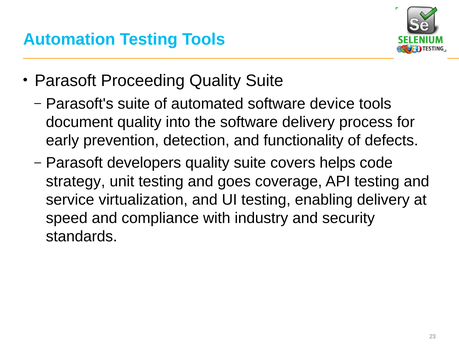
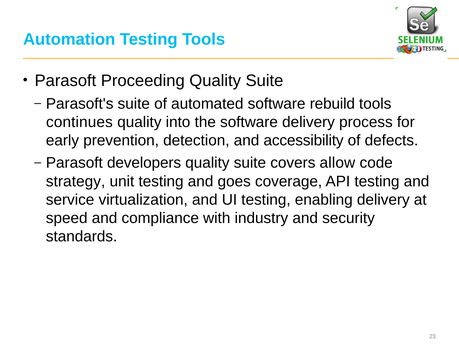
device: device -> rebuild (332, 103)
document: document -> continues (79, 122)
functionality: functionality -> accessibility (304, 140)
helps: helps -> allow (337, 163)
